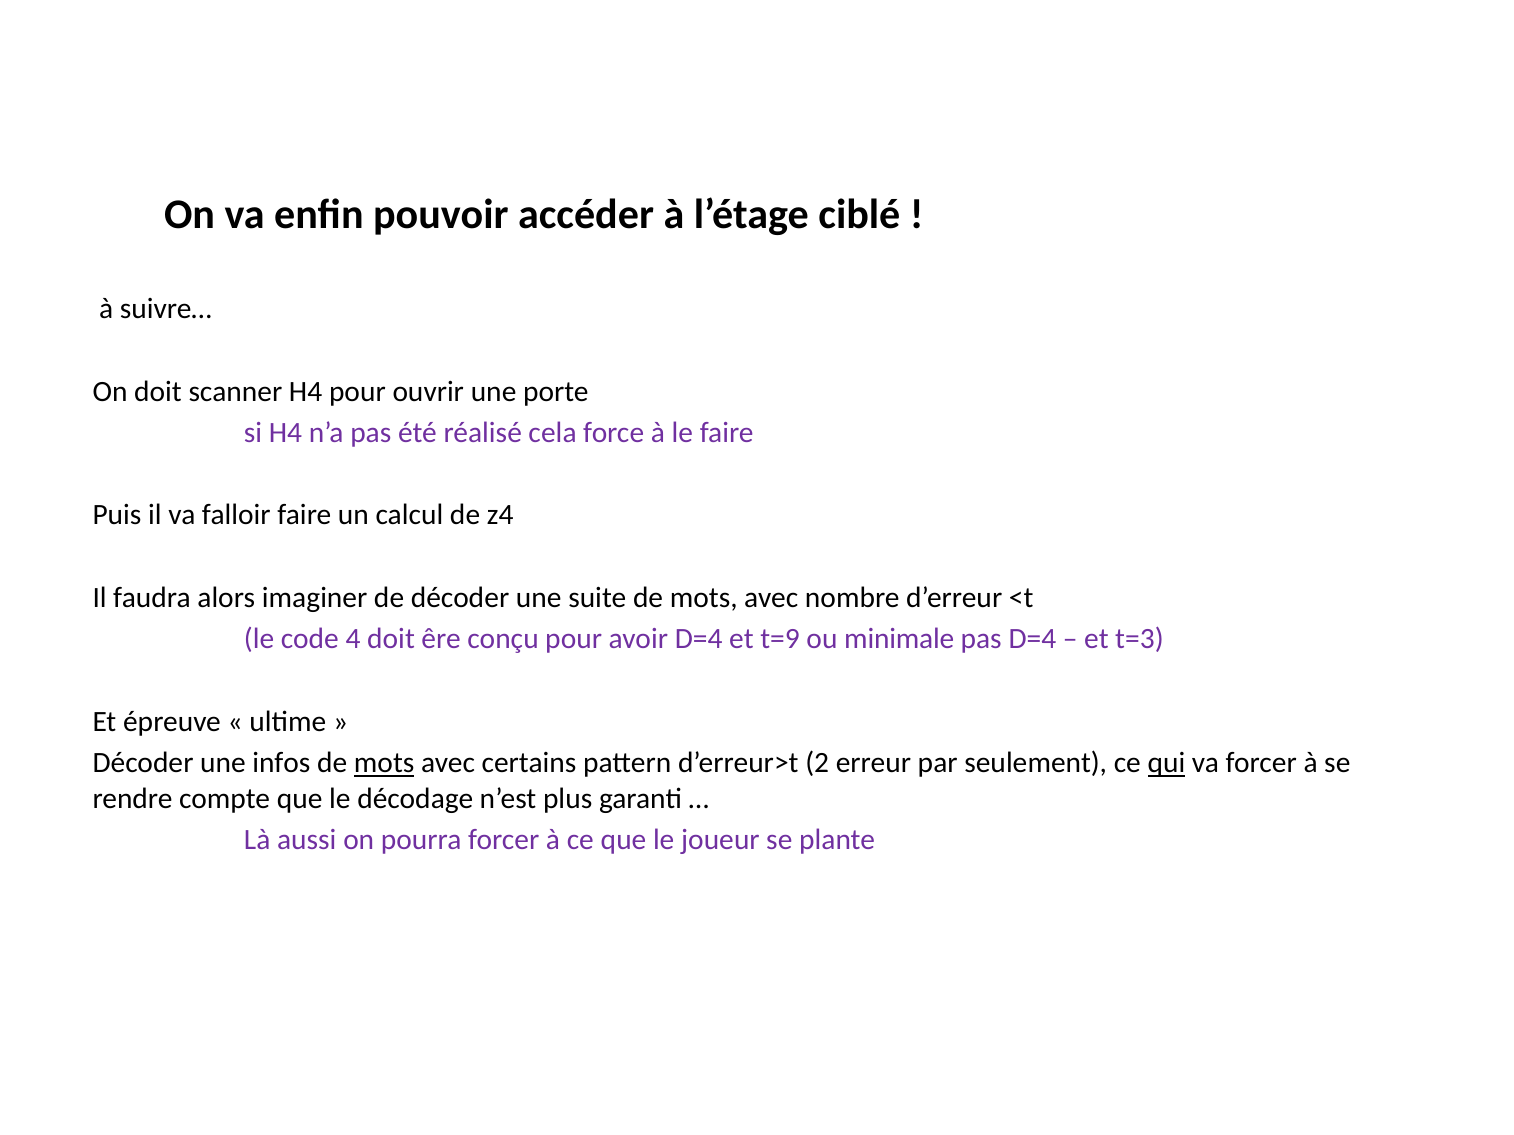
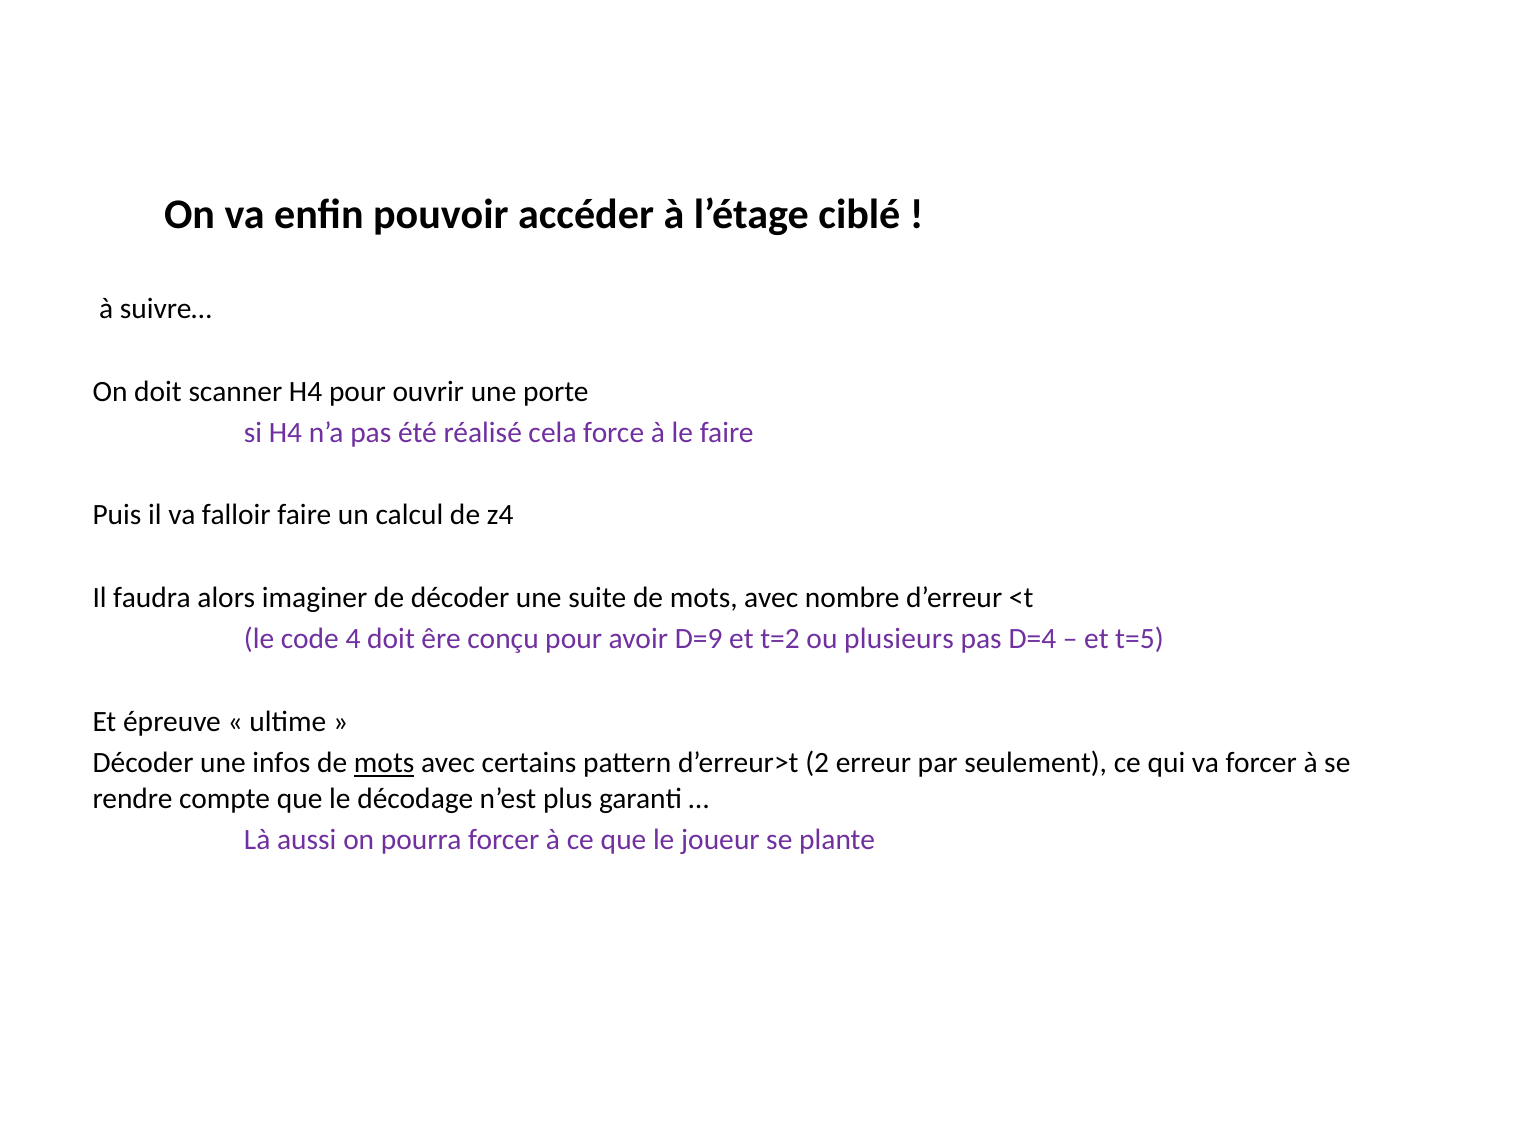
avoir D=4: D=4 -> D=9 (699, 639)
t=9: t=9 -> t=2 (780, 639)
minimale: minimale -> plusieurs (899, 639)
t=3: t=3 -> t=5 (1139, 639)
qui underline: present -> none (1166, 763)
